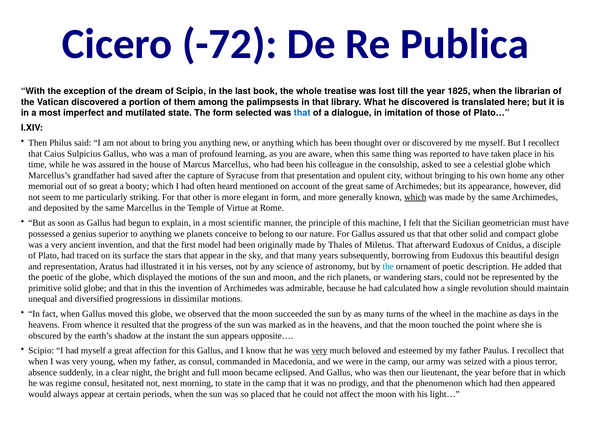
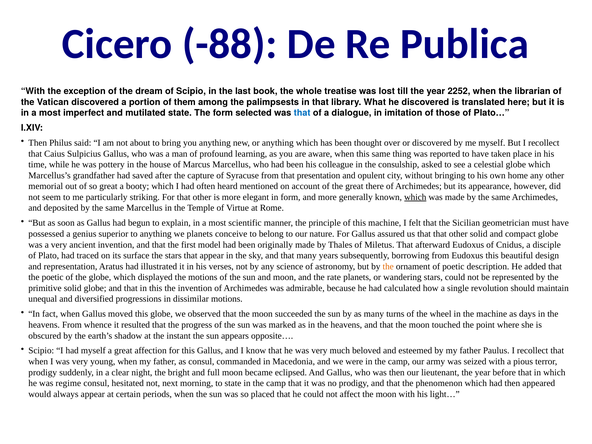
-72: -72 -> -88 (230, 44)
1825: 1825 -> 2252 (459, 91)
was assured: assured -> pottery (112, 165)
great same: same -> there (375, 186)
the colour: blue -> orange (388, 266)
rich: rich -> rate (334, 277)
very underline: present -> none (319, 351)
absence: absence -> prodigy (43, 372)
